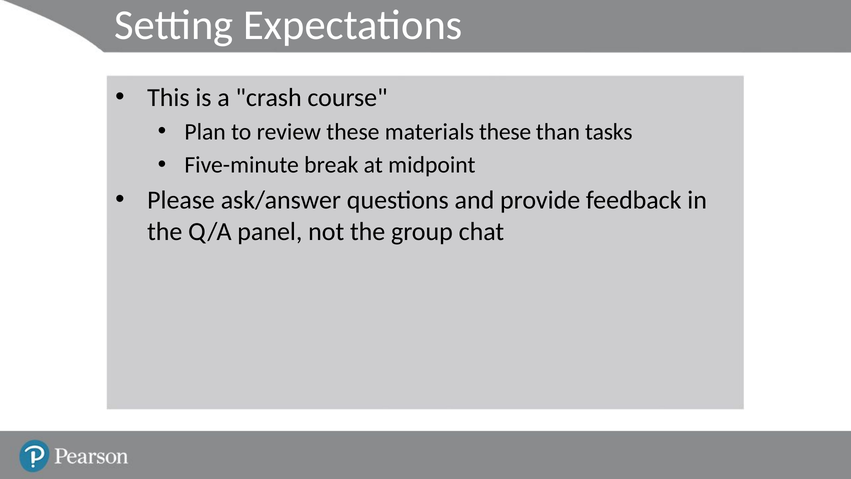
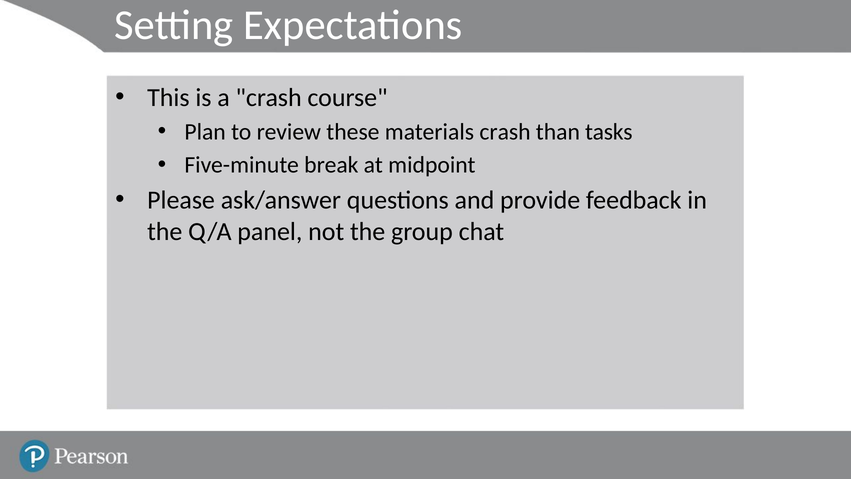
materials these: these -> crash (505, 132)
